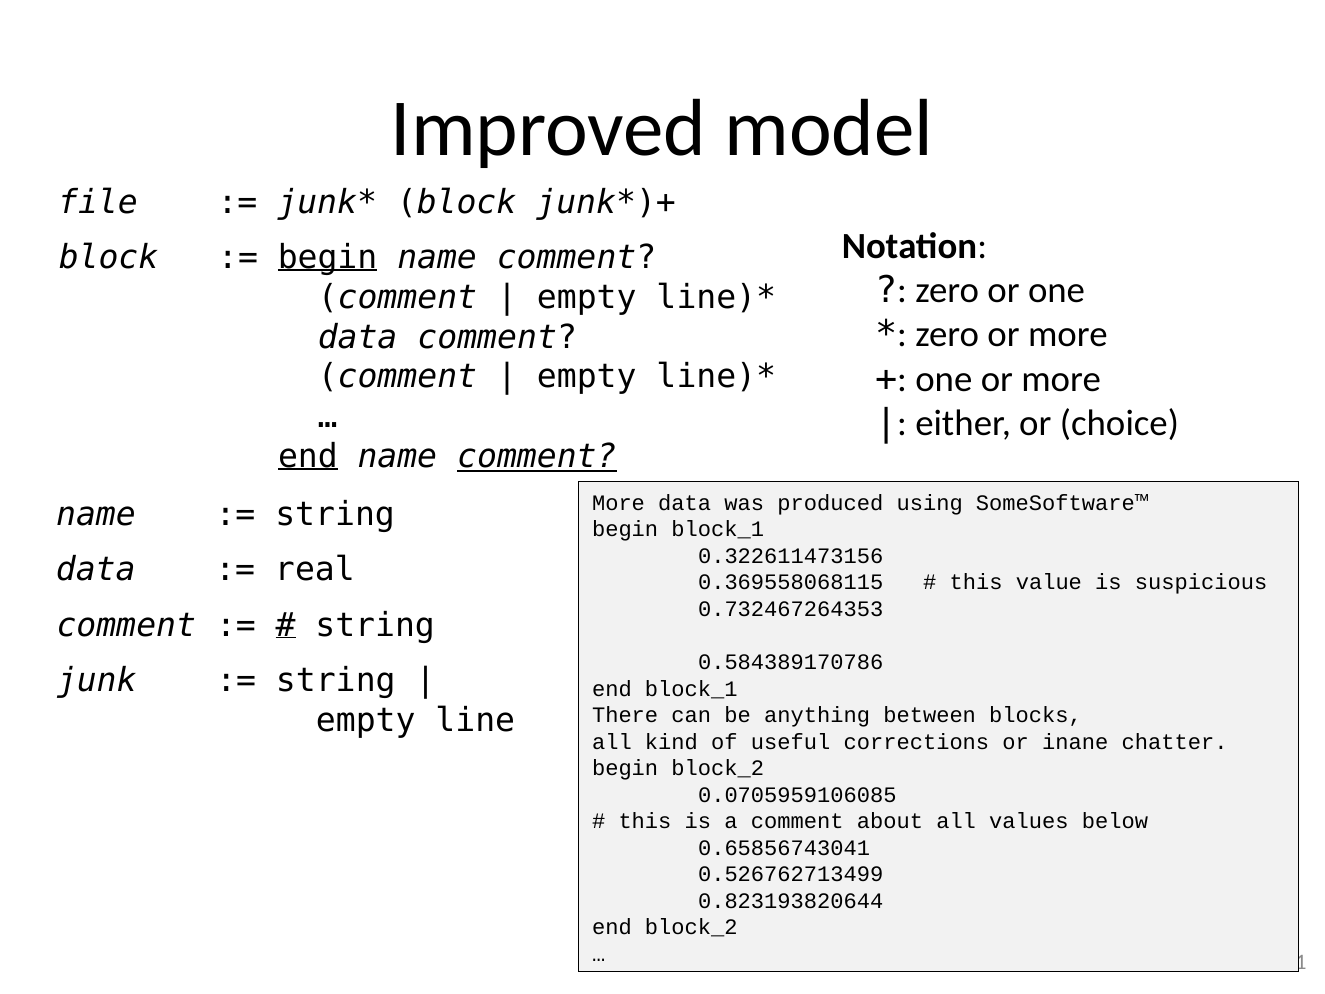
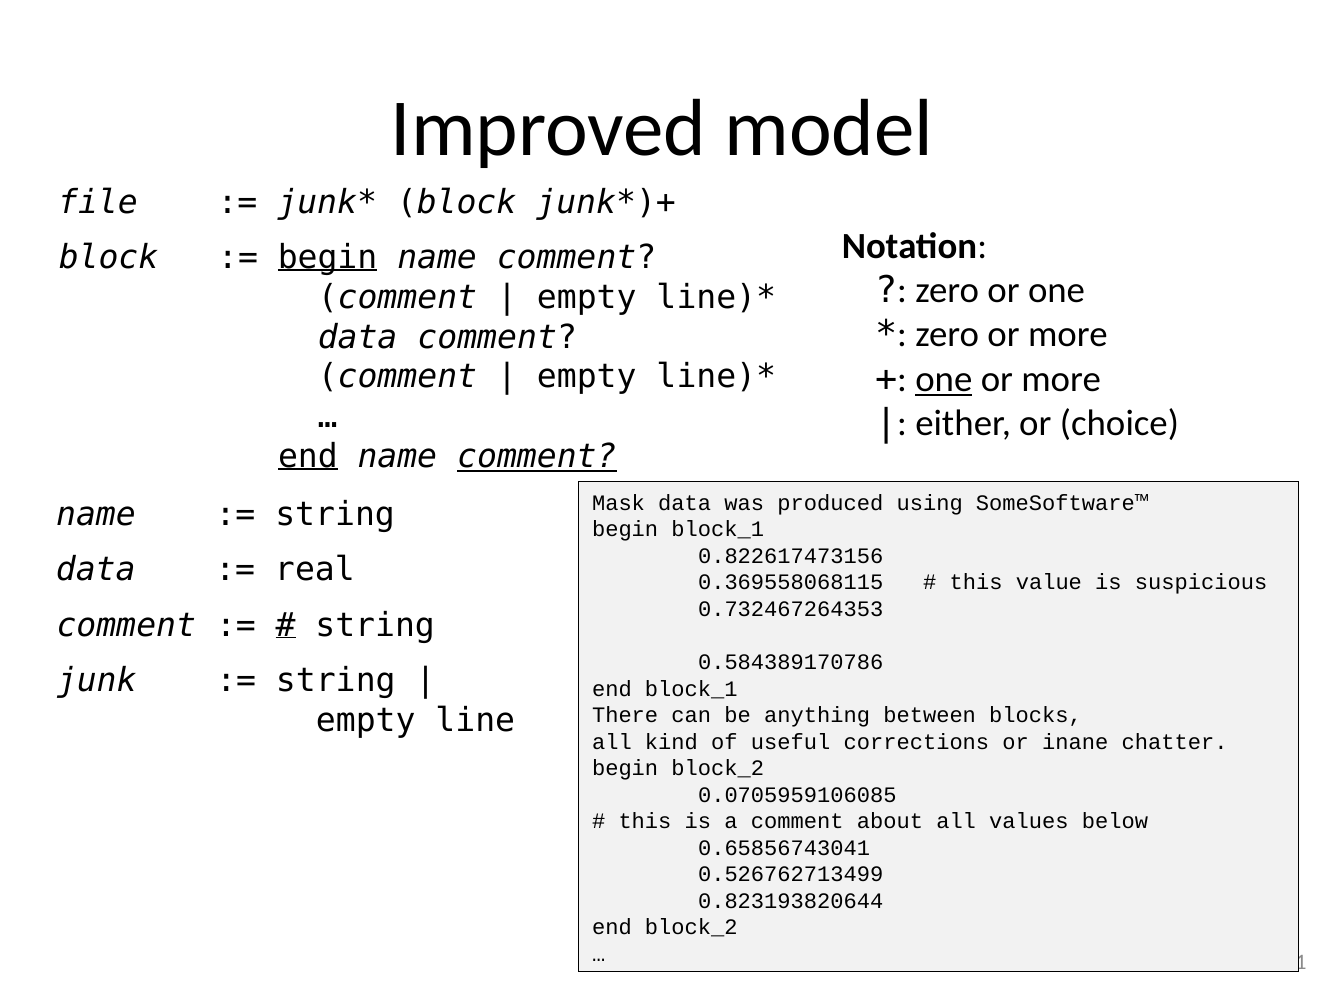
one underline: none -> present (944, 379)
More: More -> Mask (619, 503)
0.322611473156: 0.322611473156 -> 0.822617473156 (791, 556)
